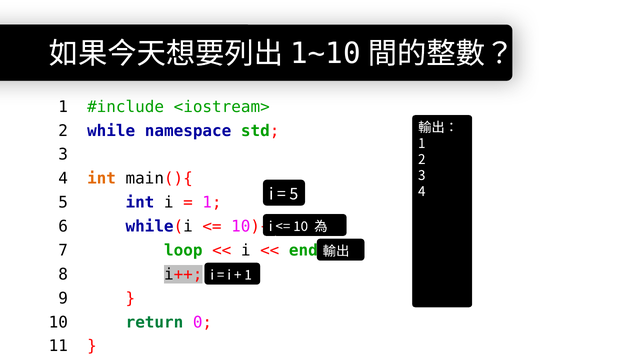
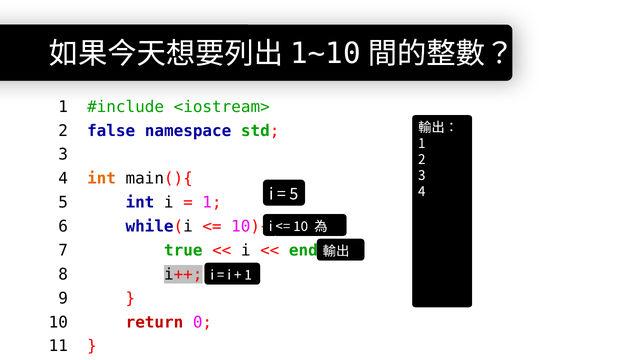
while: while -> false (111, 131)
loop: loop -> true (183, 250)
return colour: green -> red (154, 322)
